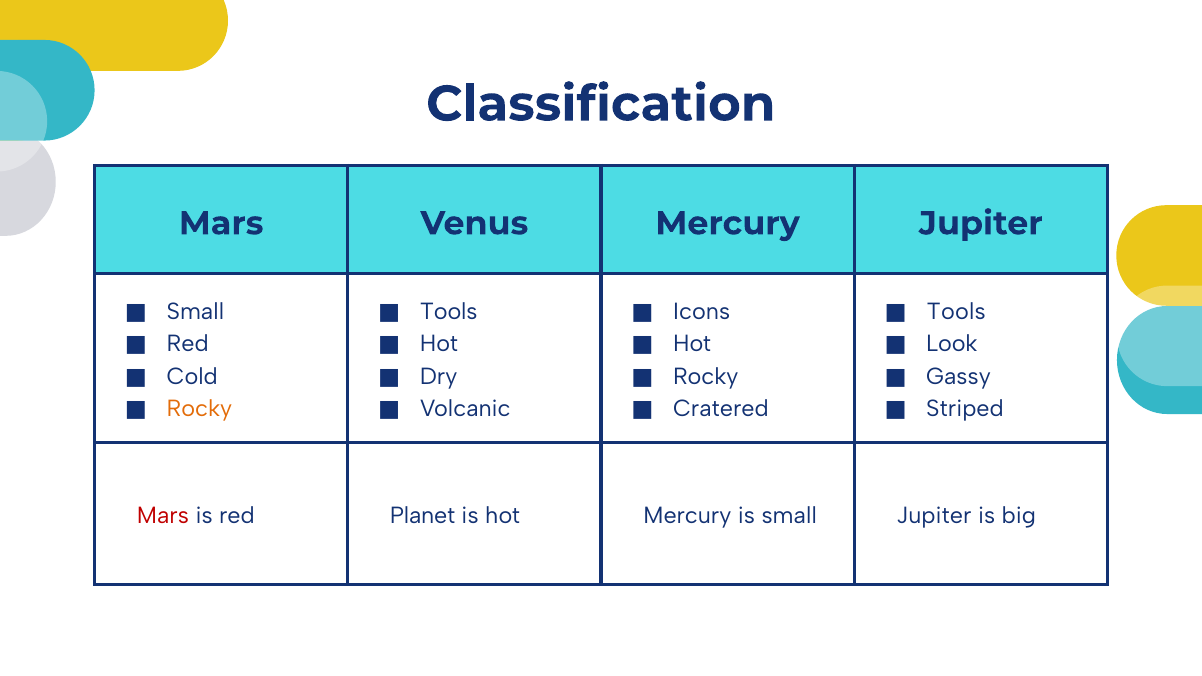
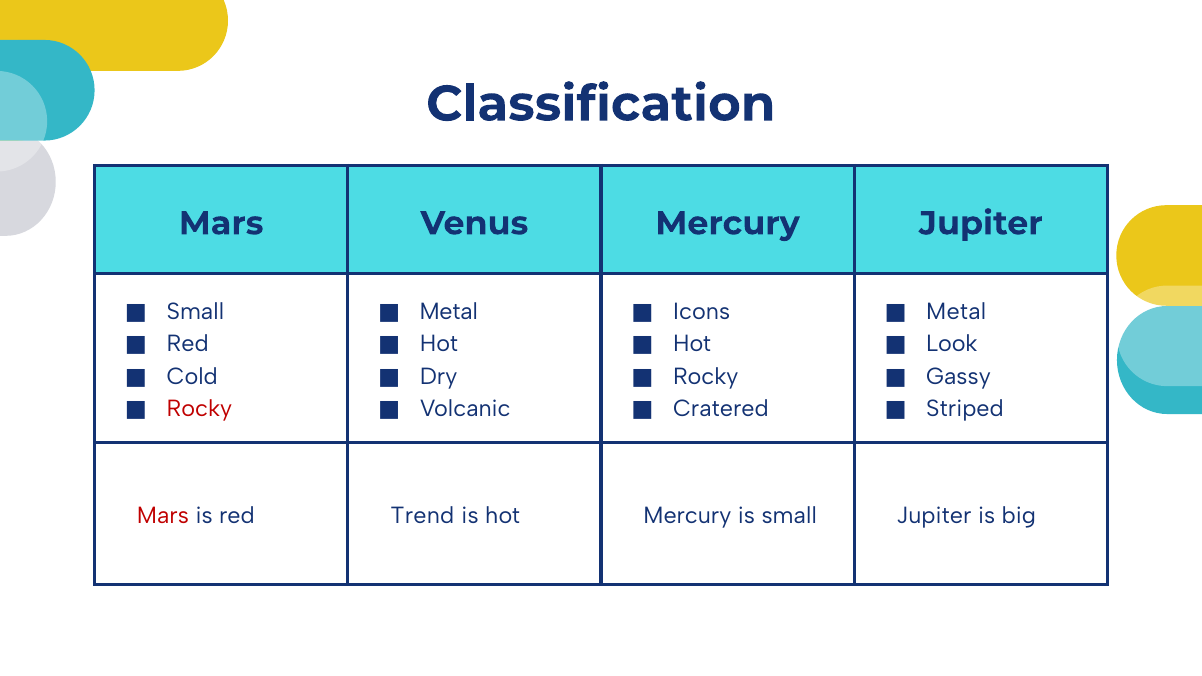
Tools: Tools -> Metal (449, 312)
Tools: Tools -> Metal (956, 312)
Rocky colour: orange -> red (199, 409)
Planet: Planet -> Trend (422, 516)
